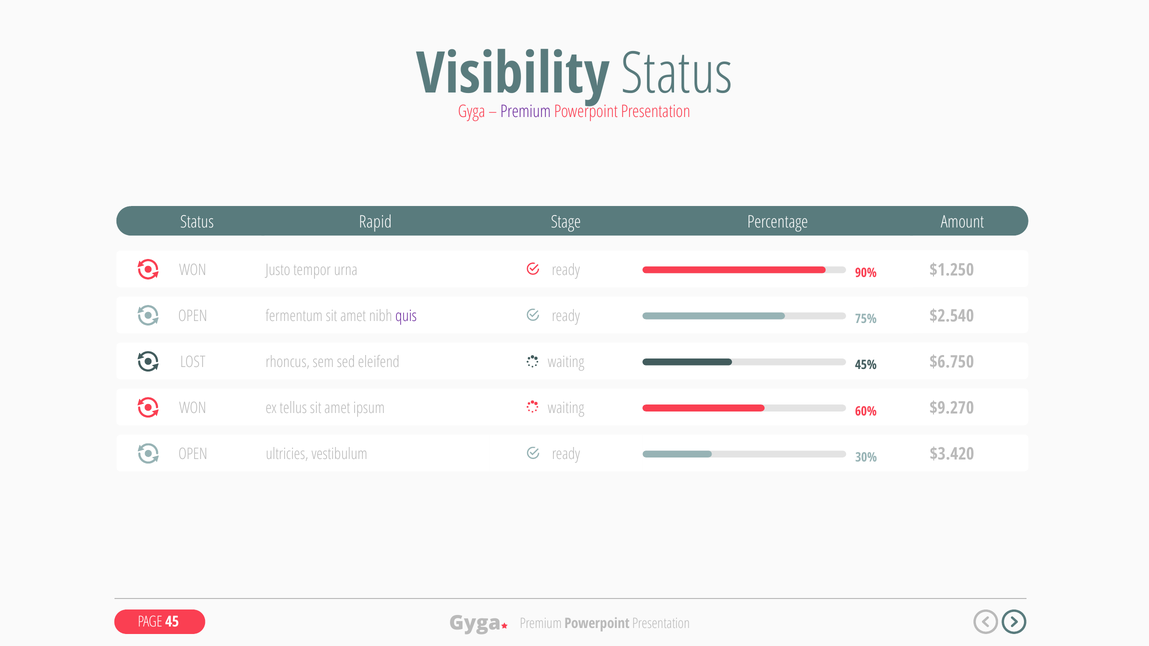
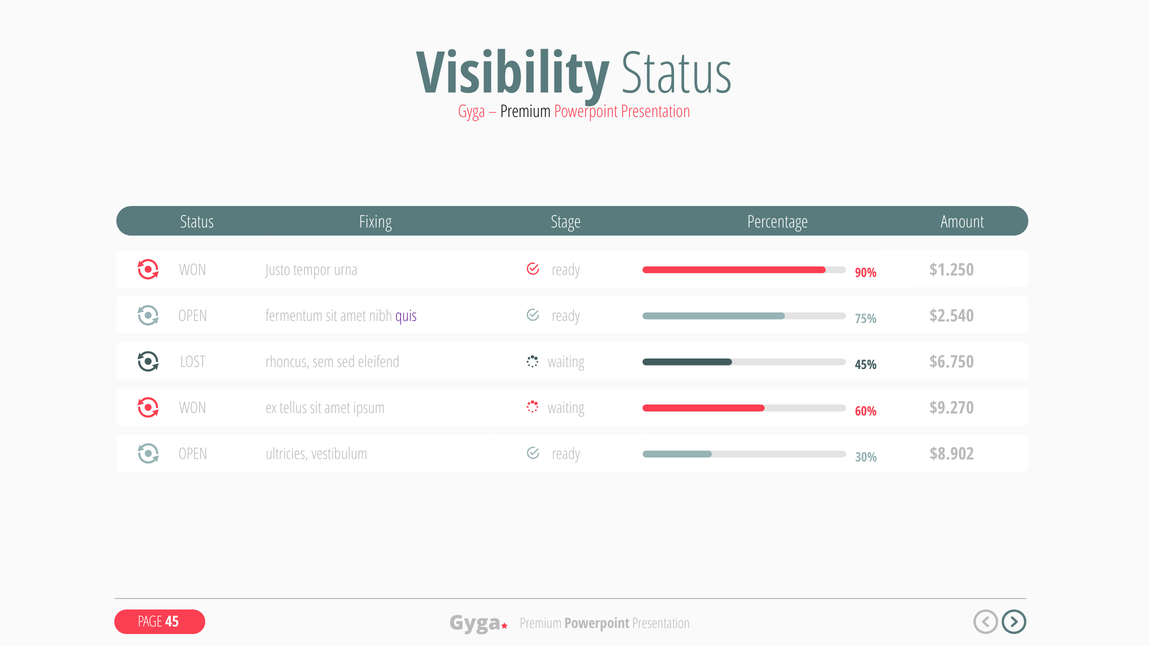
Premium colour: purple -> black (526, 112)
Rapid: Rapid -> Fixing (375, 222)
$3.420: $3.420 -> $8.902 (952, 454)
